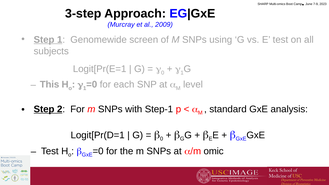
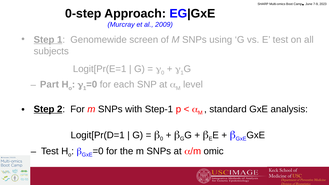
3-step: 3-step -> 0-step (83, 13)
This: This -> Part (49, 85)
